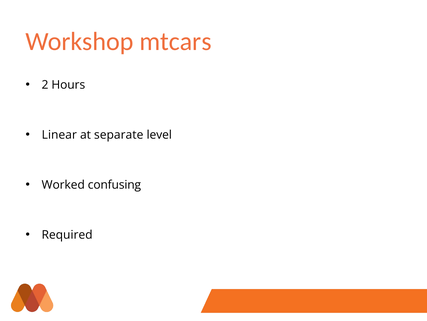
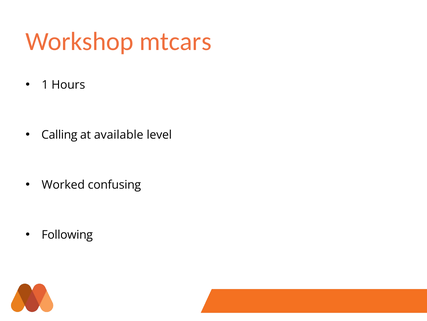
2: 2 -> 1 (45, 85)
Linear: Linear -> Calling (59, 135)
separate: separate -> available (119, 135)
Required: Required -> Following (67, 234)
